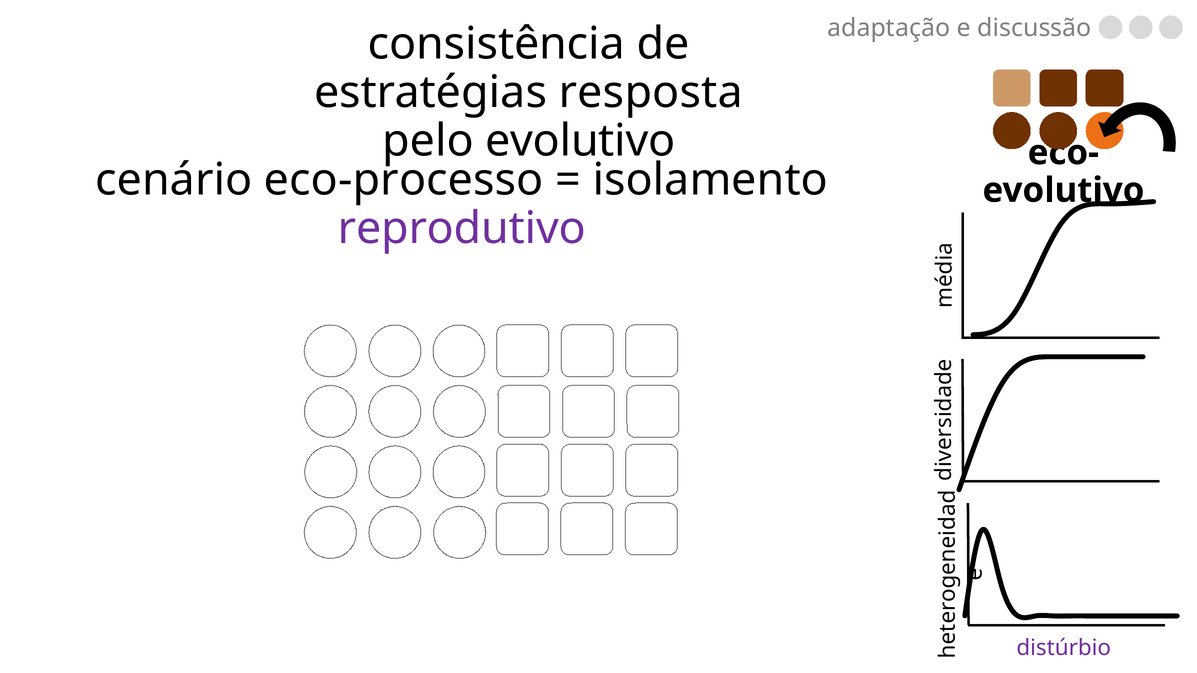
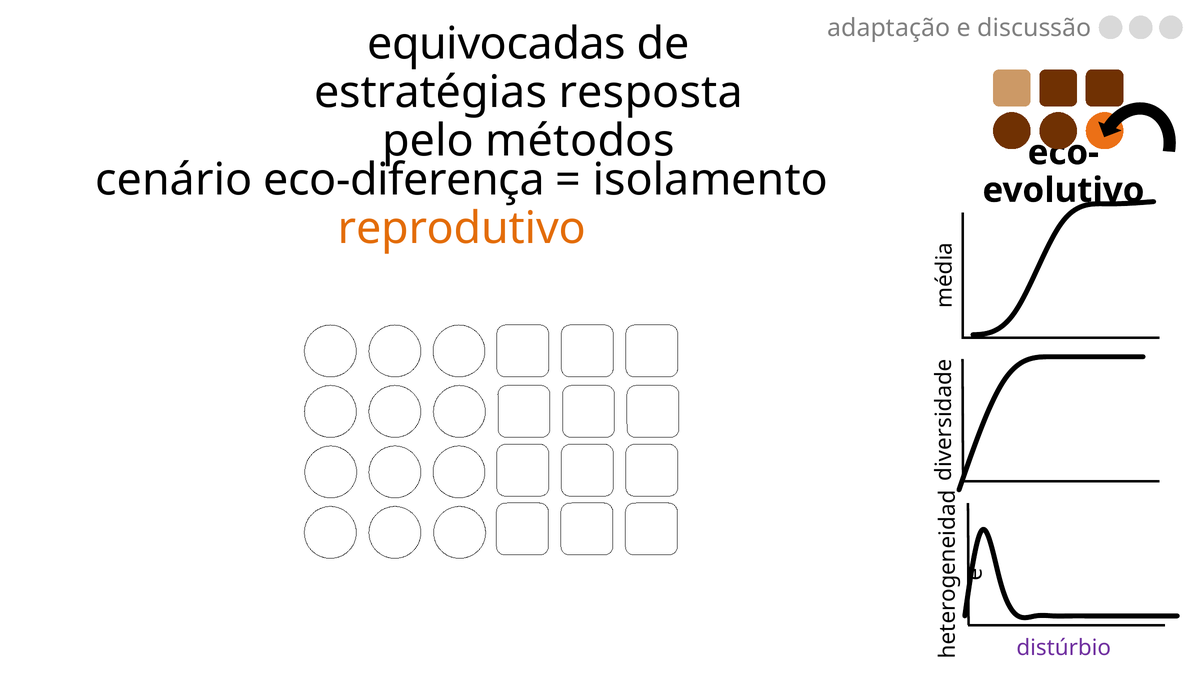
consistência: consistência -> equivocadas (497, 44)
pelo evolutivo: evolutivo -> métodos (580, 141)
eco-processo: eco-processo -> eco-diferença (404, 180)
reprodutivo colour: purple -> orange (462, 229)
